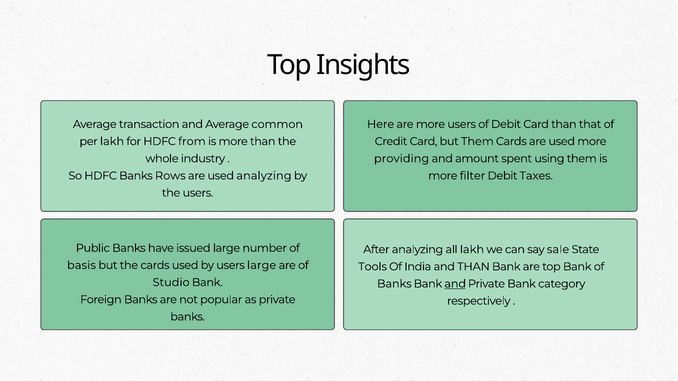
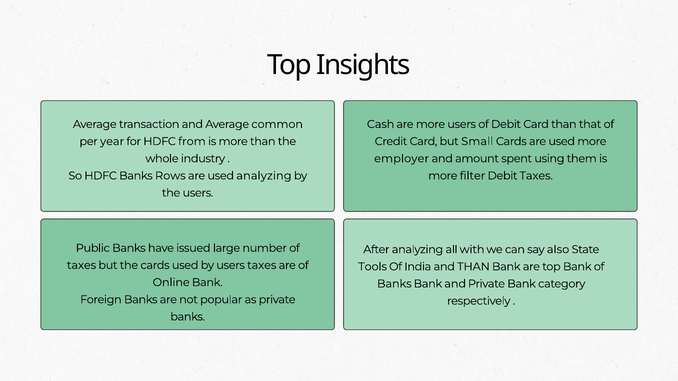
Here: Here -> Cash (381, 124)
but Them: Them -> Small (477, 142)
per lakh: lakh -> year (112, 142)
providing: providing -> employer (402, 159)
all lakh: lakh -> with (472, 250)
sale: sale -> also (558, 250)
basis: basis -> taxes (82, 265)
users large: large -> taxes (262, 265)
Studio: Studio -> Online (171, 283)
and underline: present -> none (455, 284)
